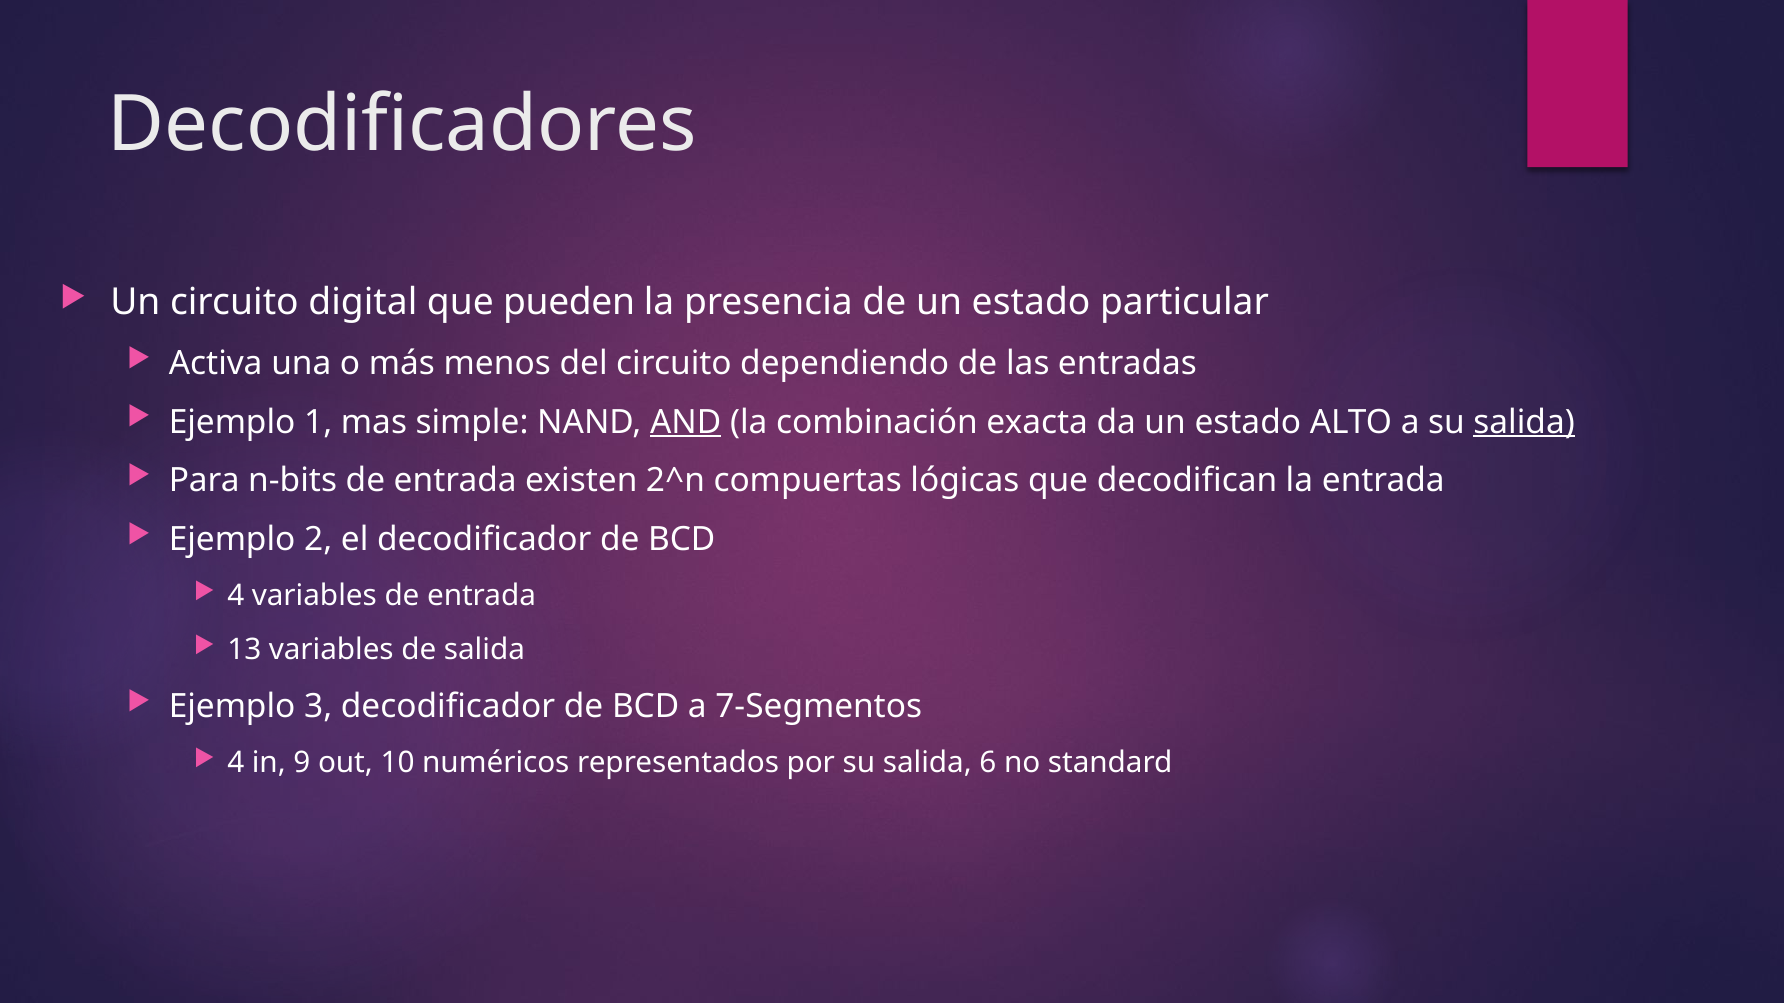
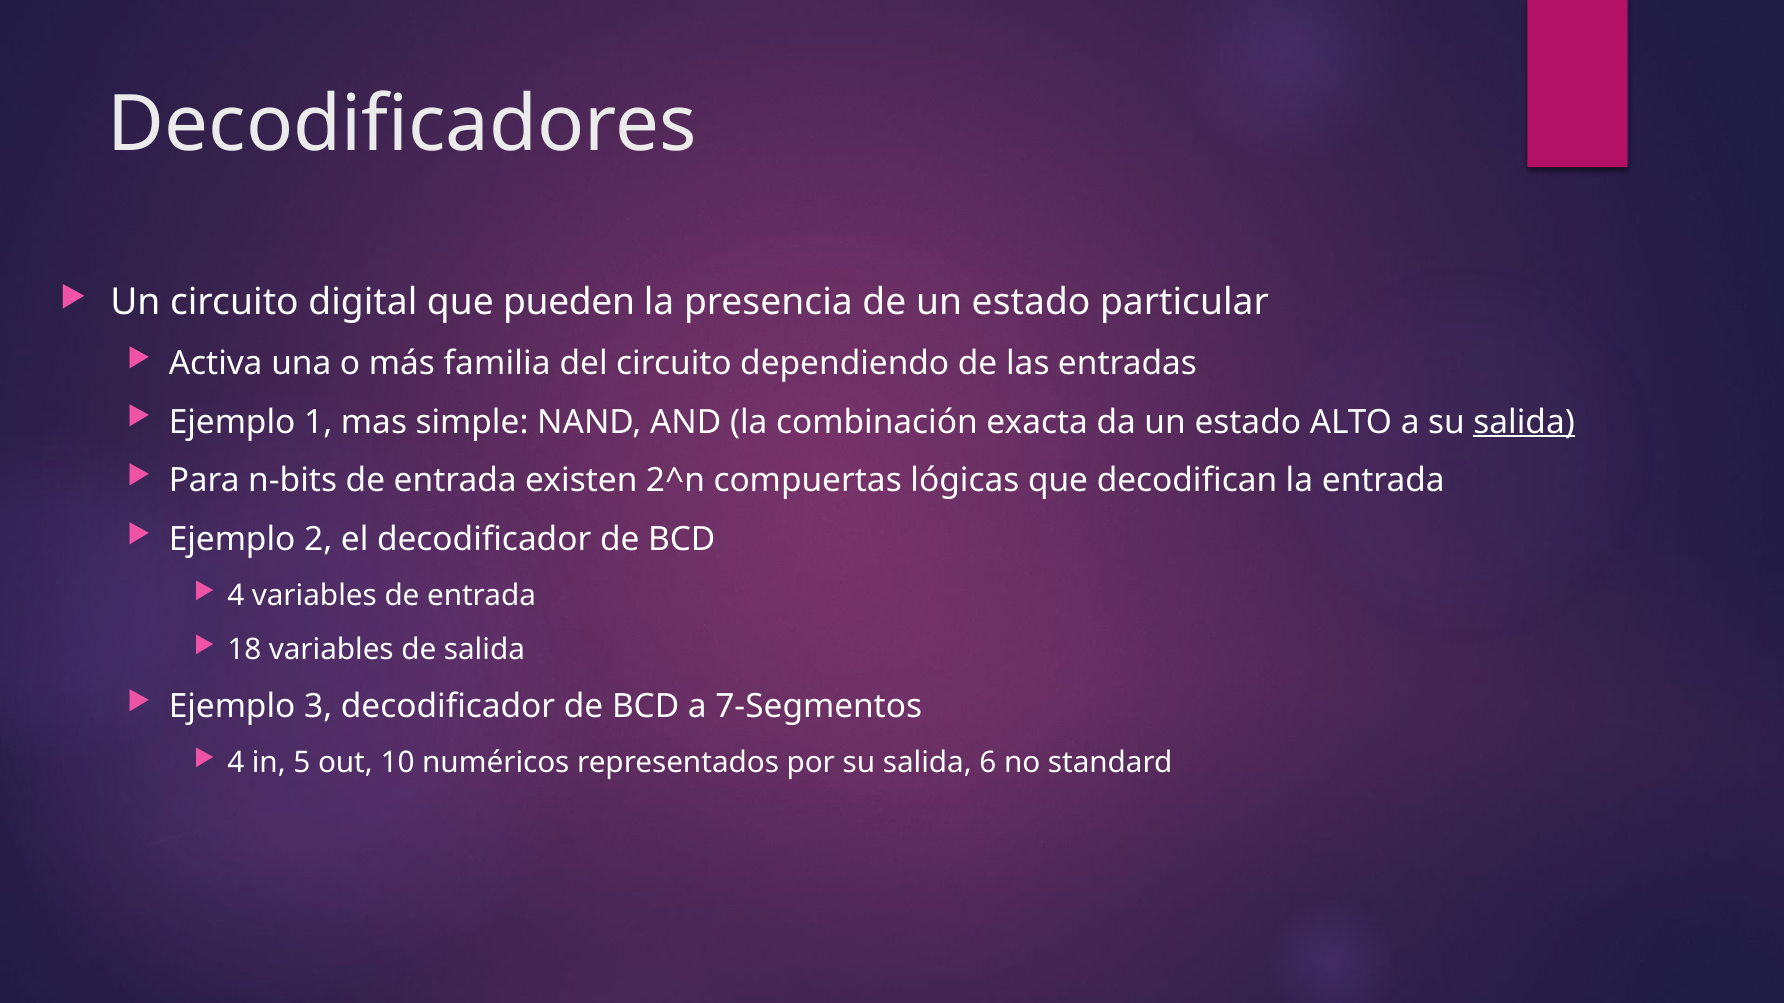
menos: menos -> familia (497, 363)
AND underline: present -> none (686, 422)
13: 13 -> 18 (244, 650)
9: 9 -> 5 (302, 763)
